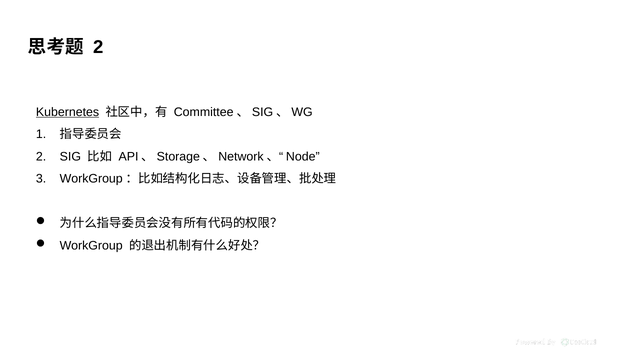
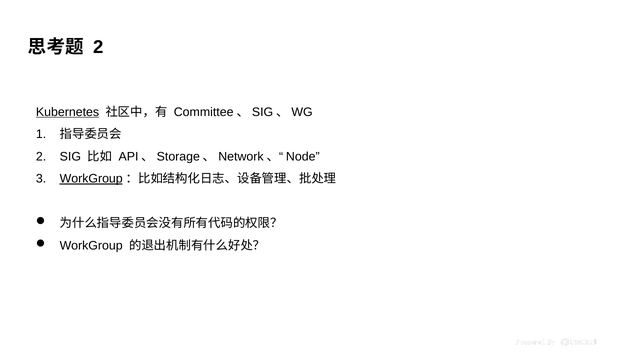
WorkGroup underline: none -> present (91, 179)
